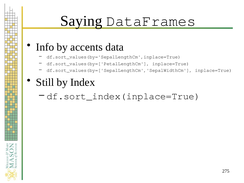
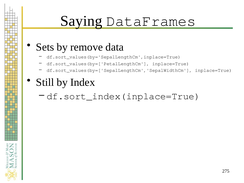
Info: Info -> Sets (45, 47)
accents: accents -> remove (87, 47)
